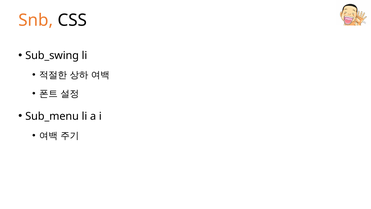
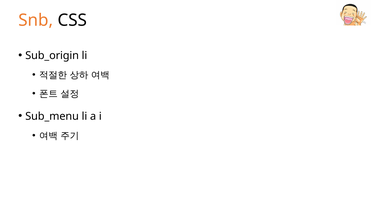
Sub_swing: Sub_swing -> Sub_origin (52, 56)
